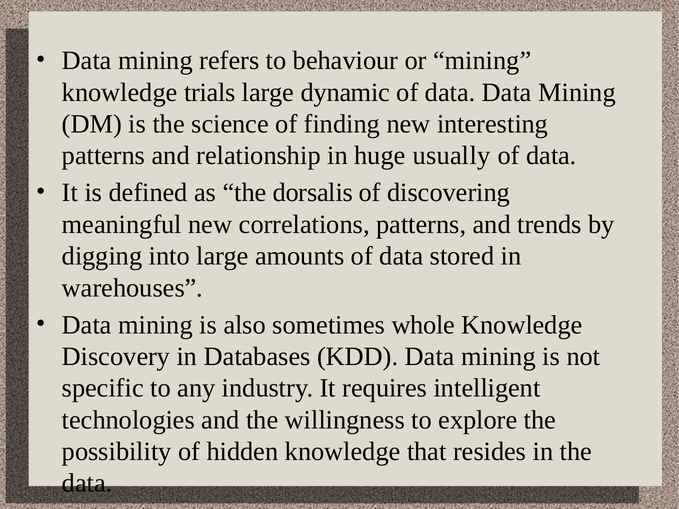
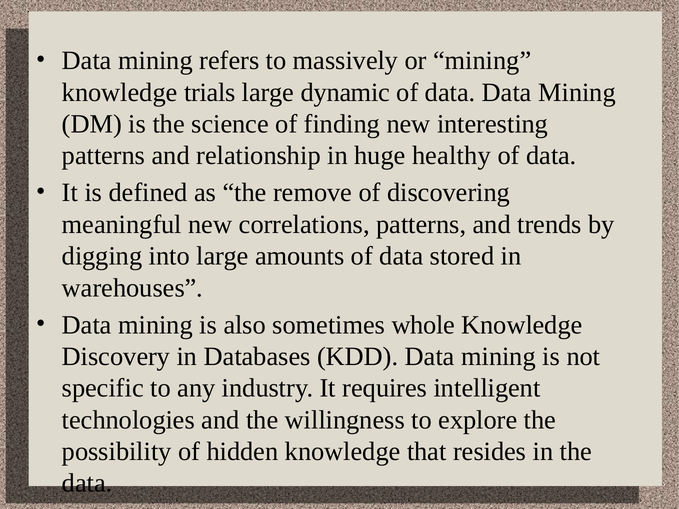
behaviour: behaviour -> massively (346, 61)
usually: usually -> healthy (451, 156)
dorsalis: dorsalis -> remove (313, 193)
